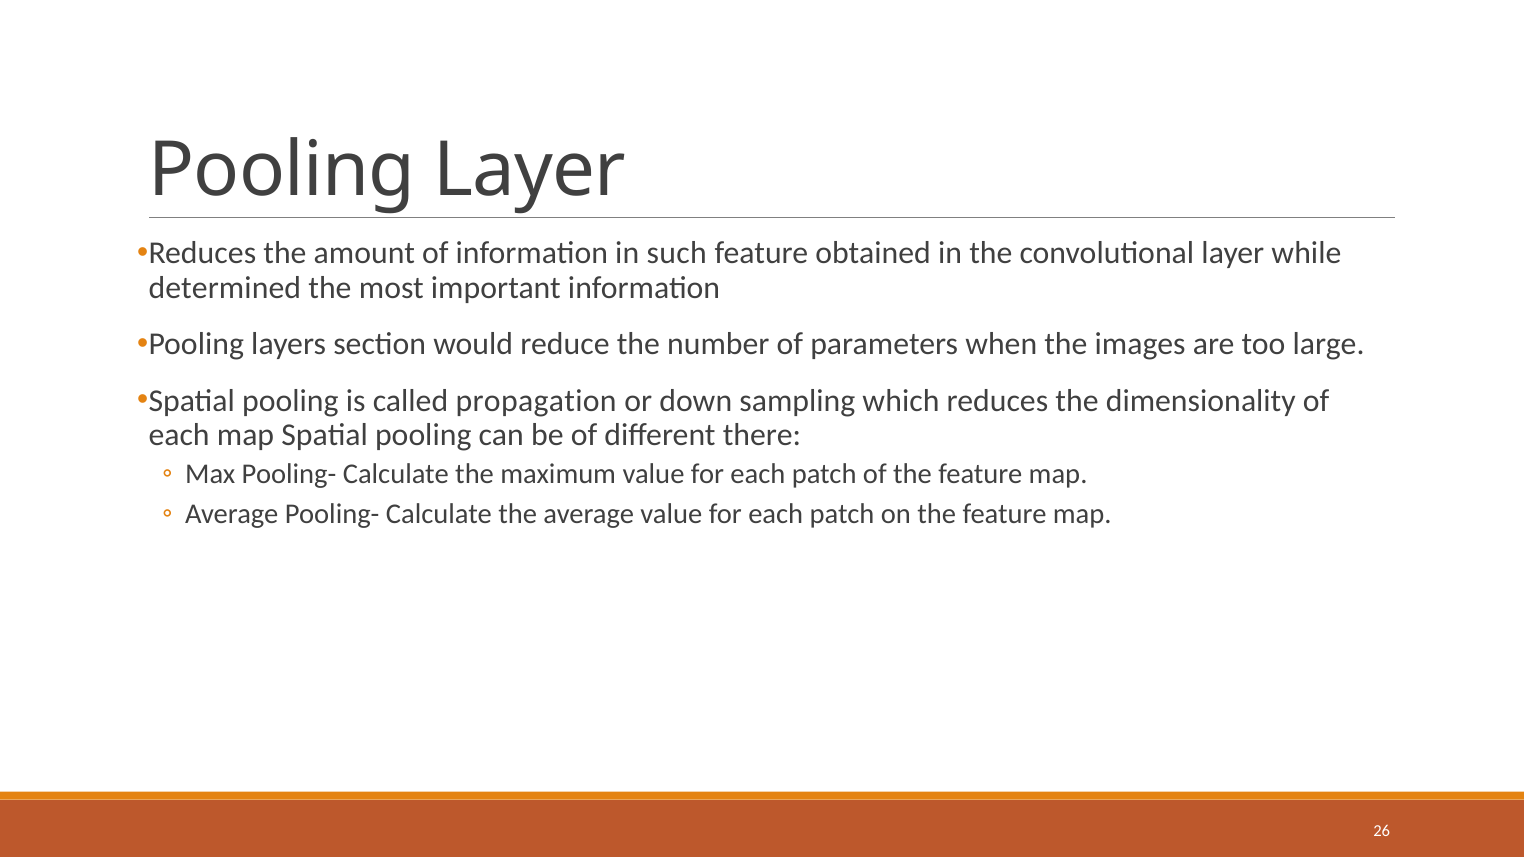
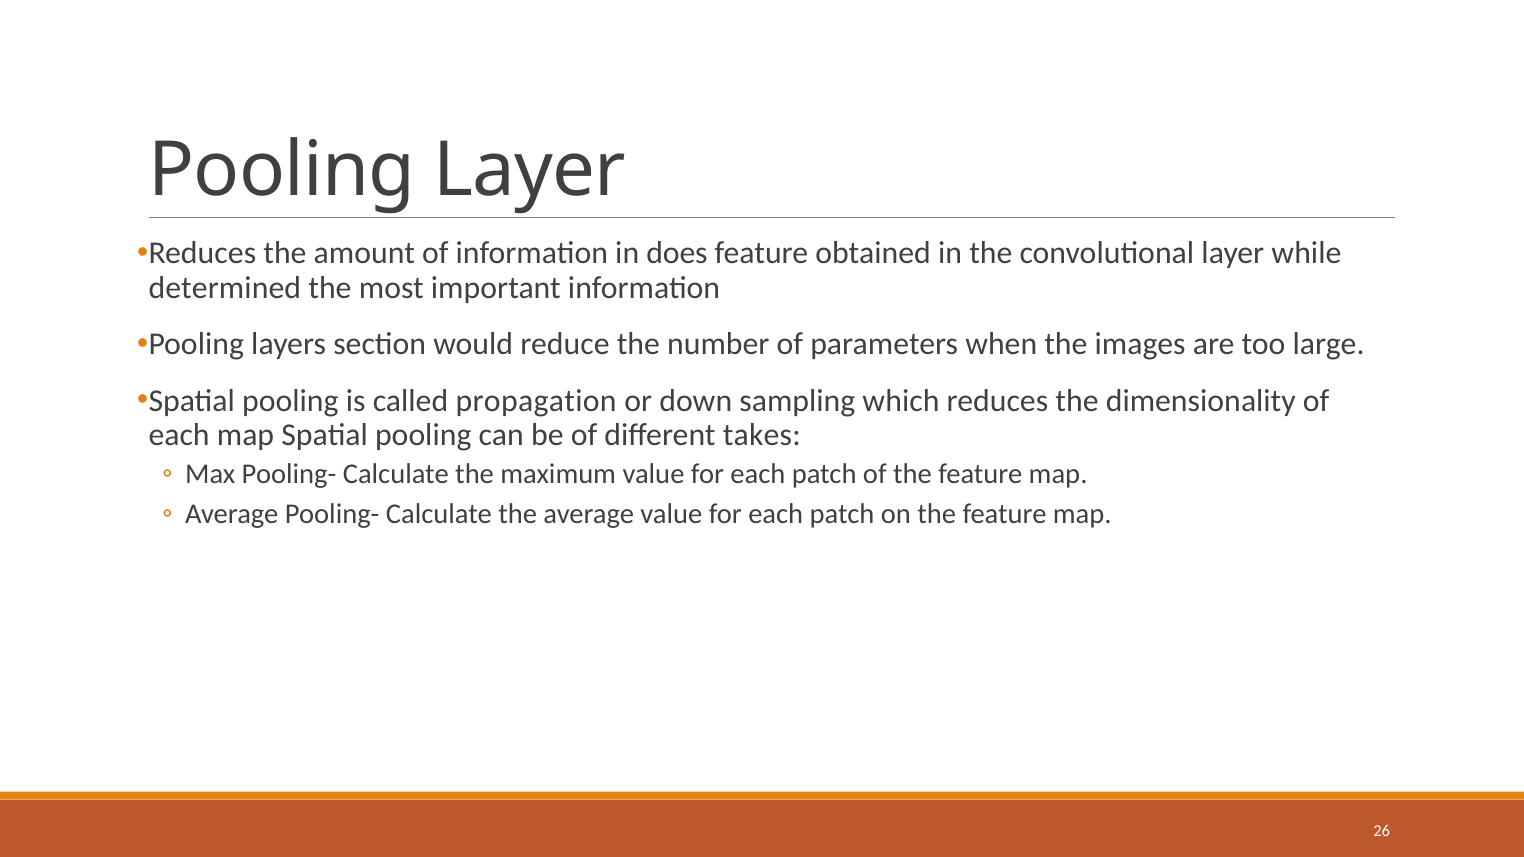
such: such -> does (677, 253)
there: there -> takes (762, 435)
